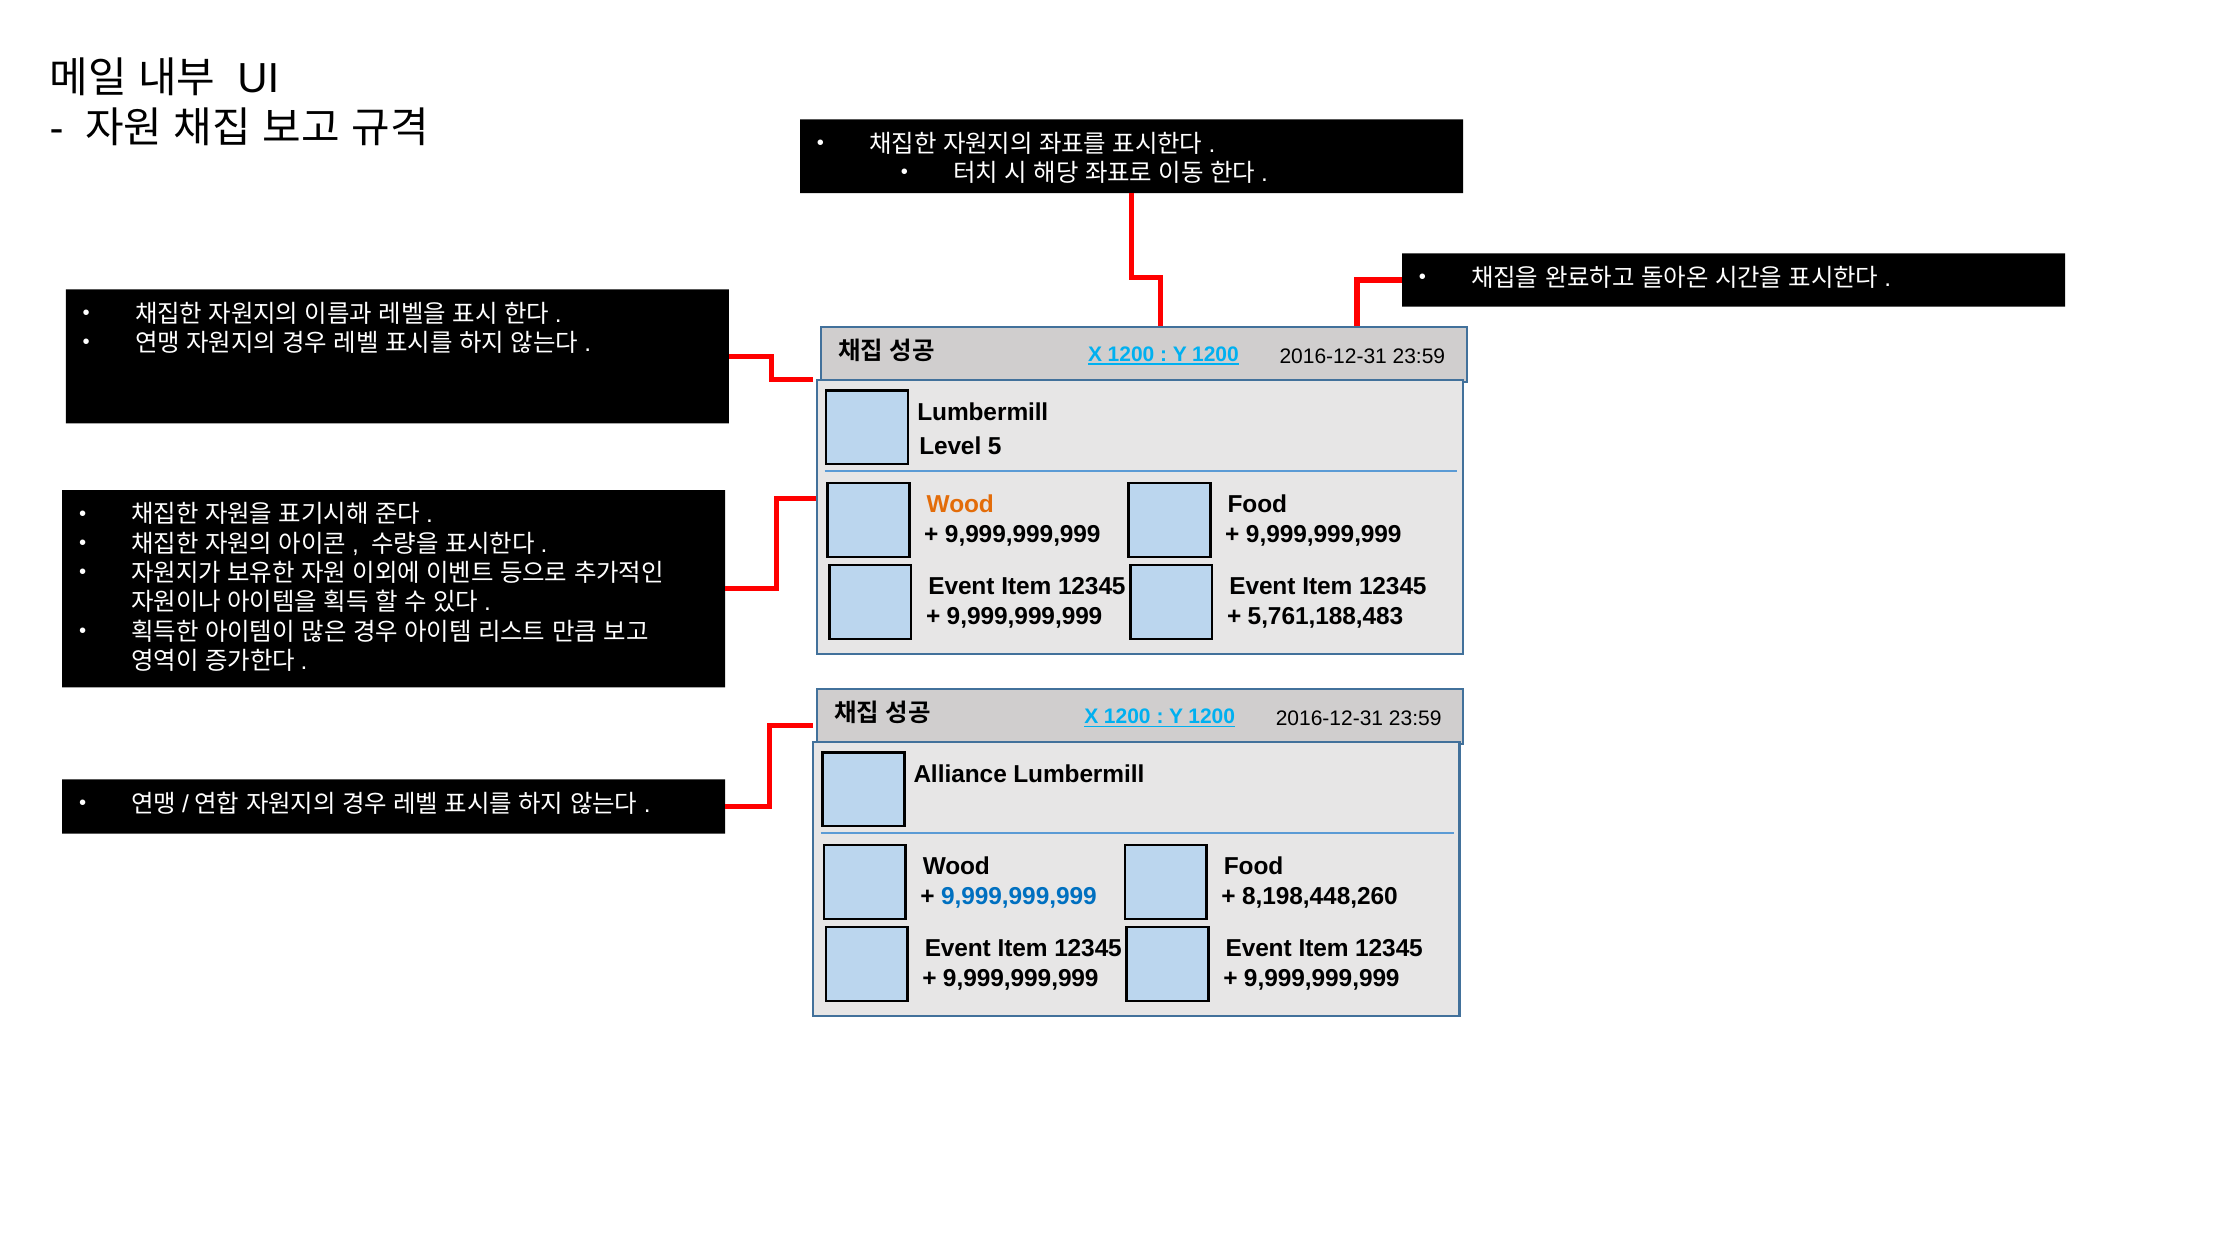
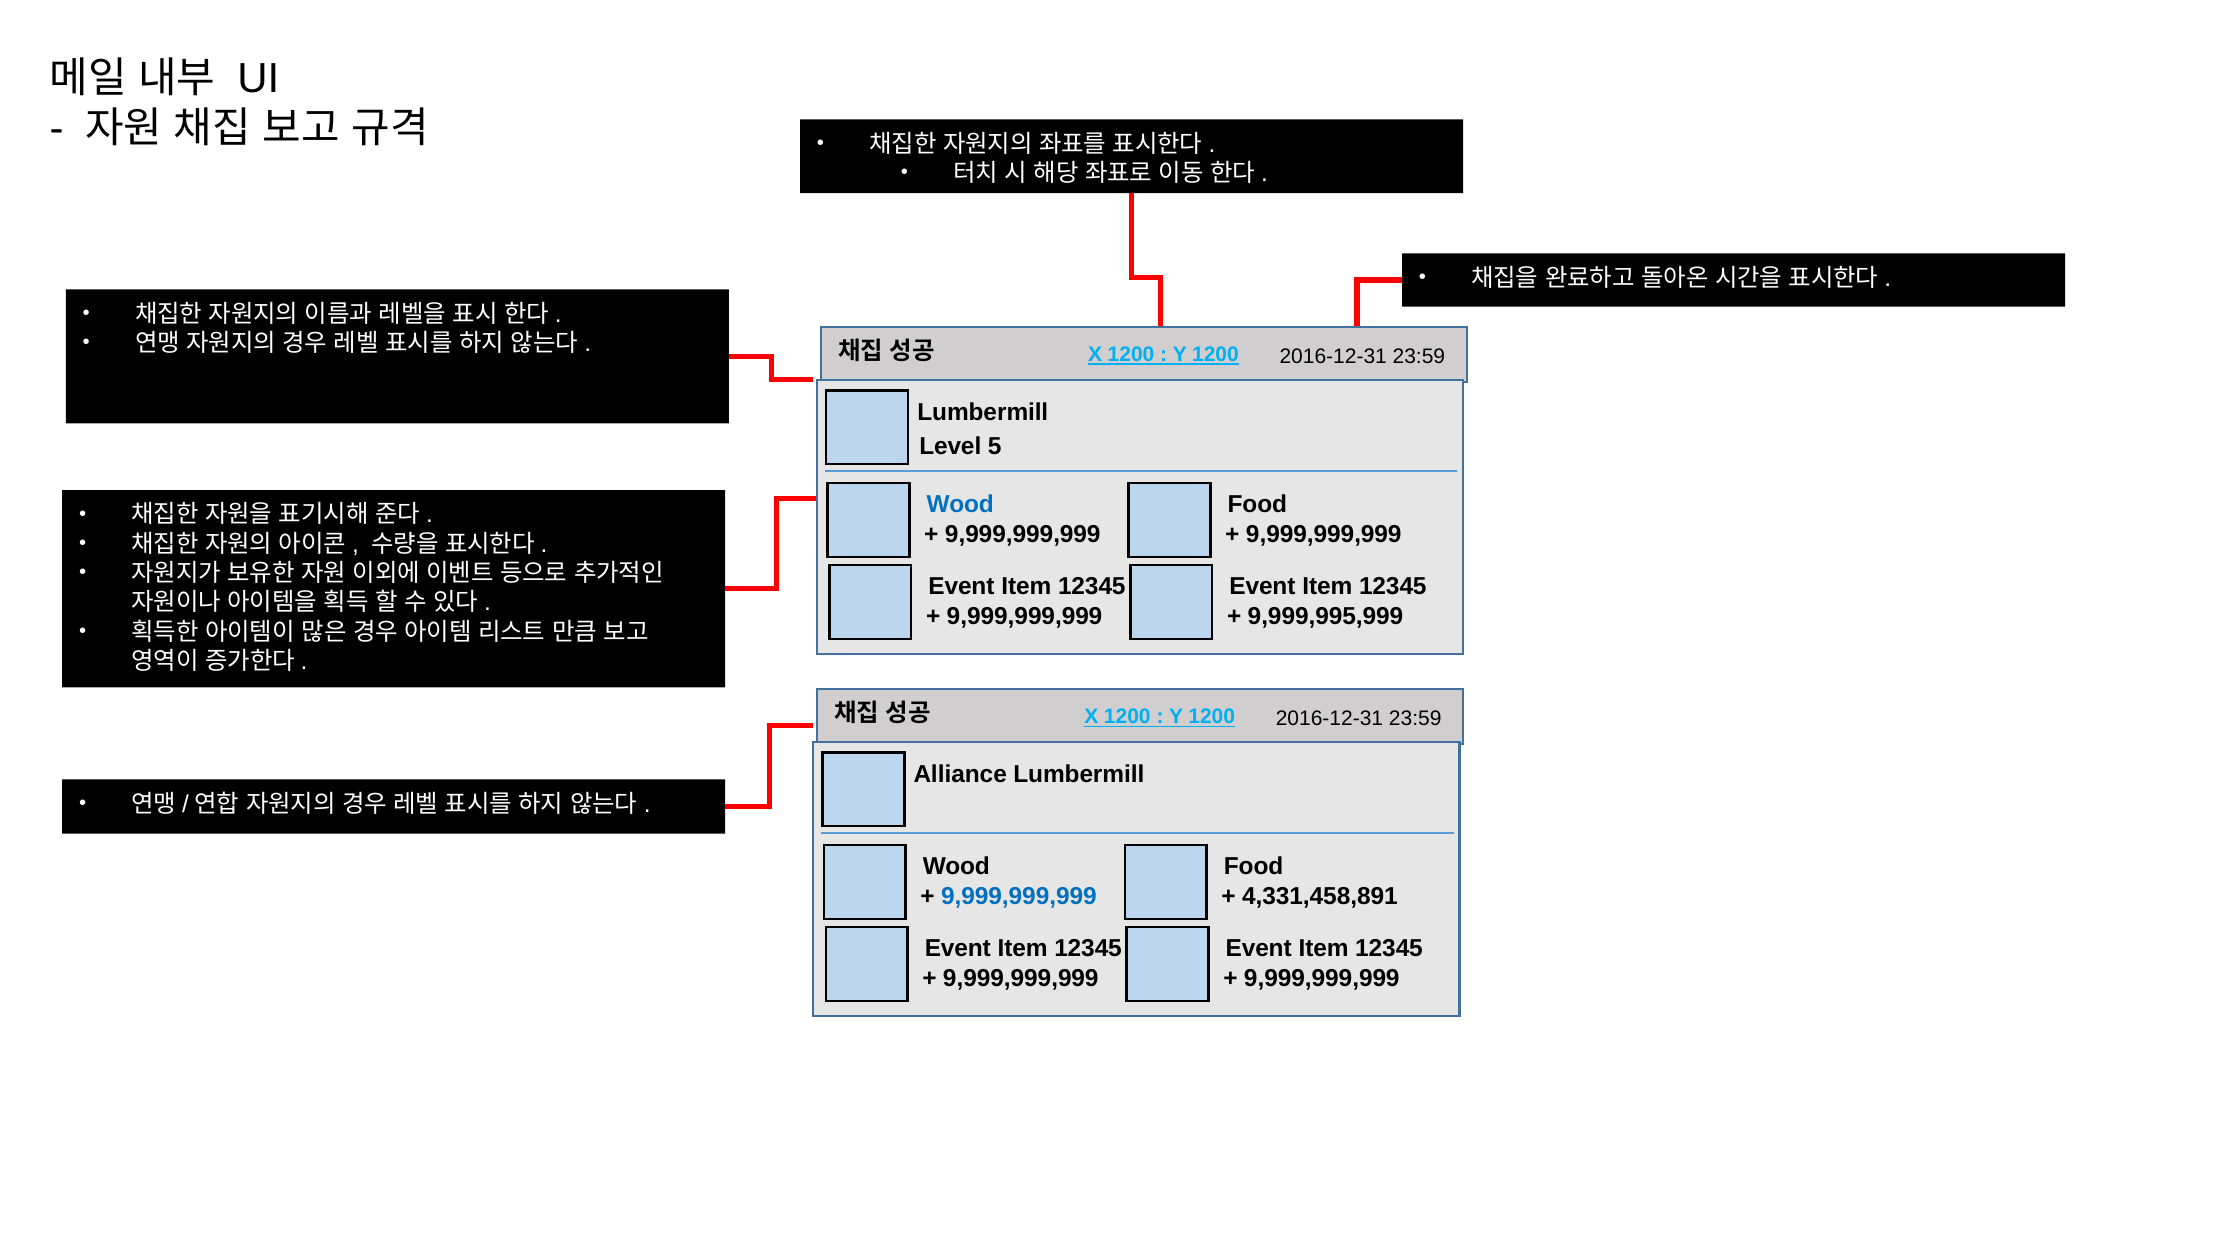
Wood colour: orange -> blue (960, 504)
5,761,188,483: 5,761,188,483 -> 9,999,995,999 (1326, 616)
8,198,448,260: 8,198,448,260 -> 4,331,458,891 (1320, 896)
